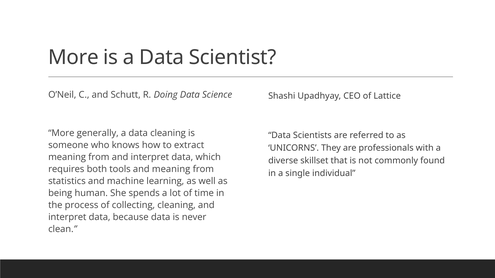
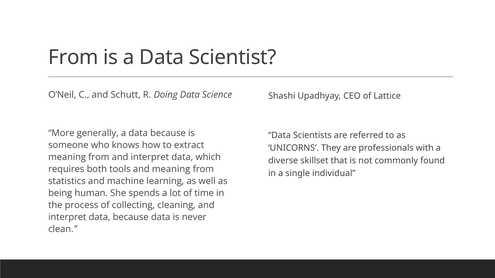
More: More -> From (73, 57)
a data cleaning: cleaning -> because (168, 133)
